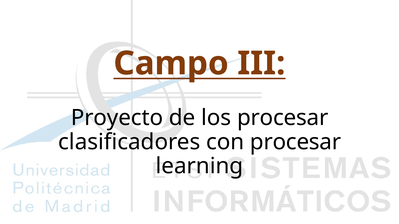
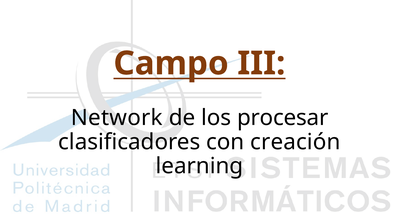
Proyecto: Proyecto -> Network (117, 118)
con procesar: procesar -> creación (295, 142)
